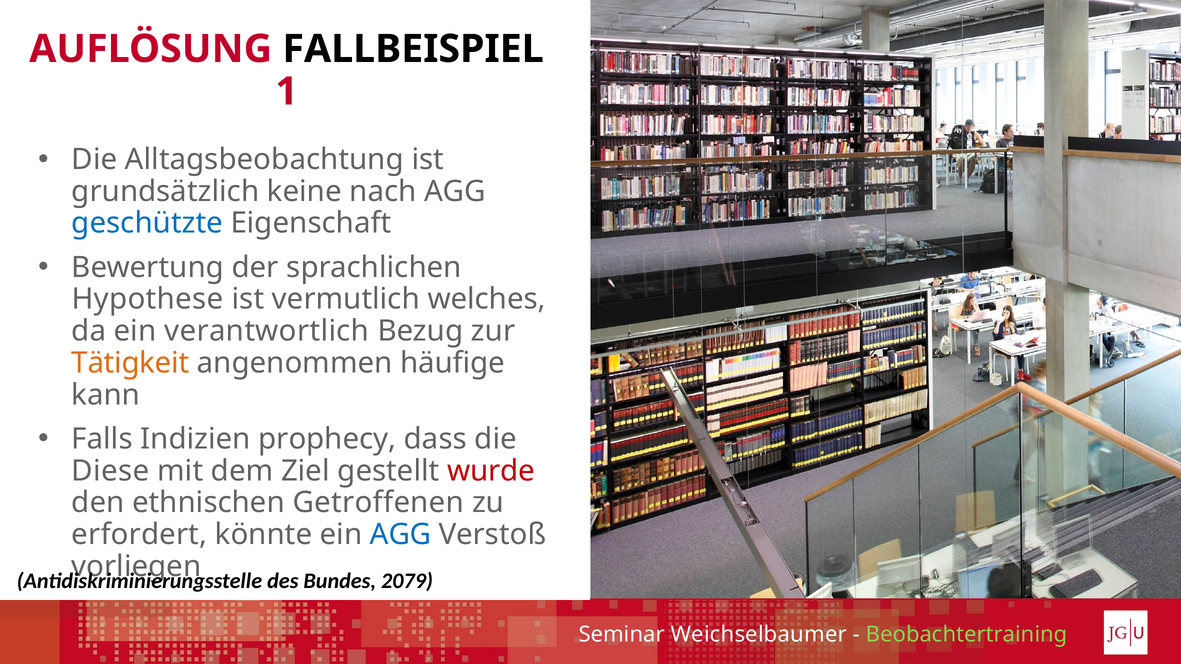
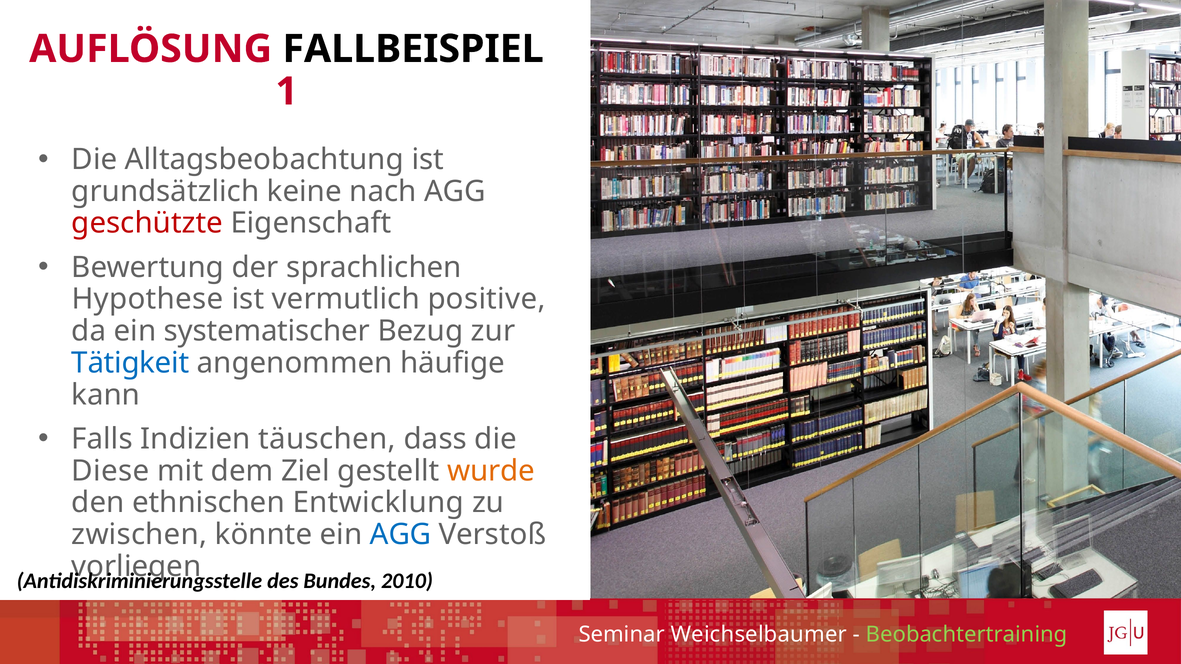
geschützte colour: blue -> red (147, 223)
welches: welches -> positive (487, 299)
verantwortlich: verantwortlich -> systematischer (267, 331)
Tätigkeit colour: orange -> blue (130, 363)
prophecy: prophecy -> täuschen (327, 439)
wurde colour: red -> orange (491, 471)
Getroffenen: Getroffenen -> Entwicklung (378, 503)
erfordert: erfordert -> zwischen (139, 535)
2079: 2079 -> 2010 (407, 581)
